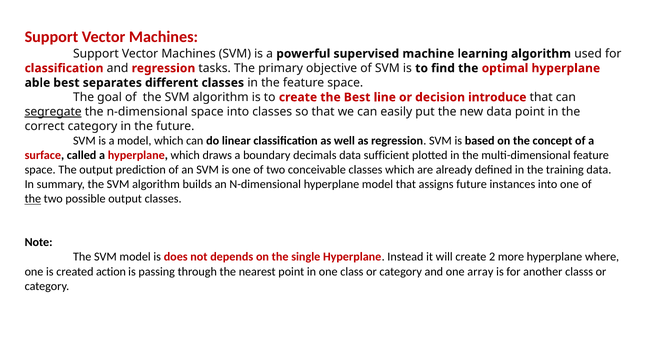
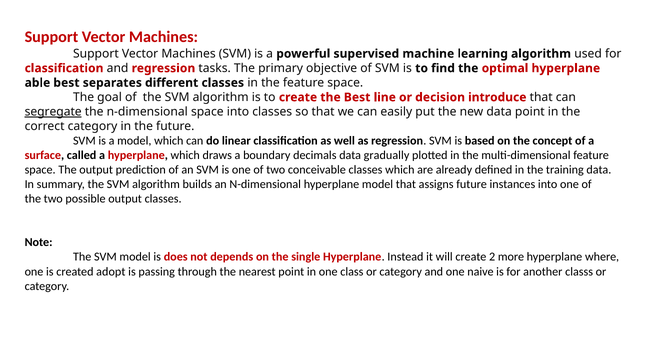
sufficient: sufficient -> gradually (387, 156)
the underline: present -> none (33, 199)
action: action -> adopt (111, 272)
array: array -> naive (480, 272)
